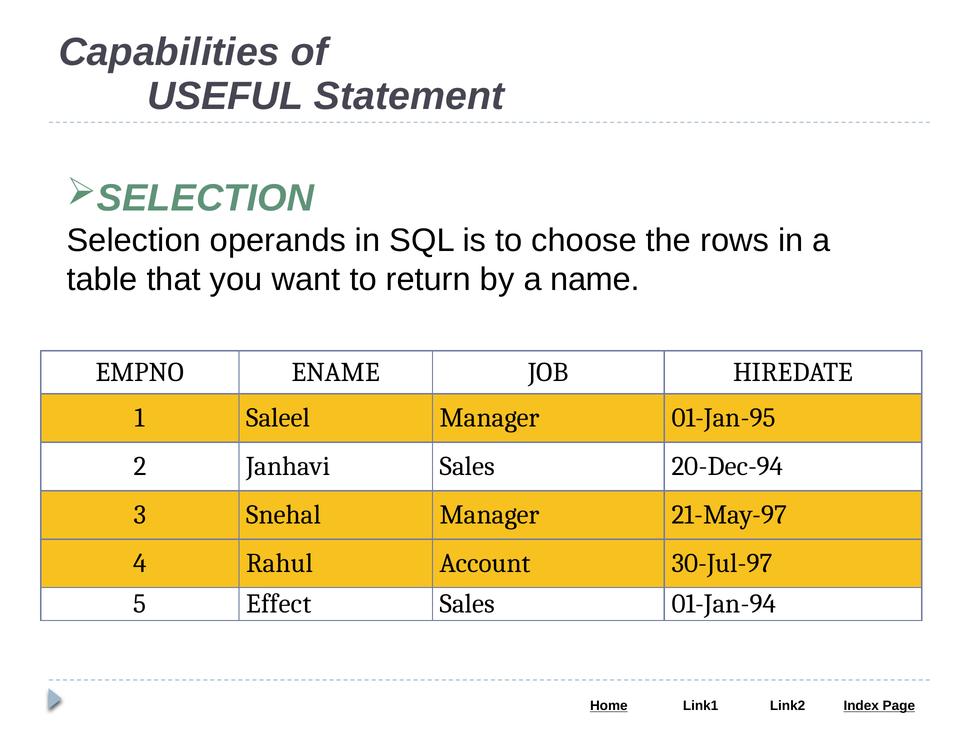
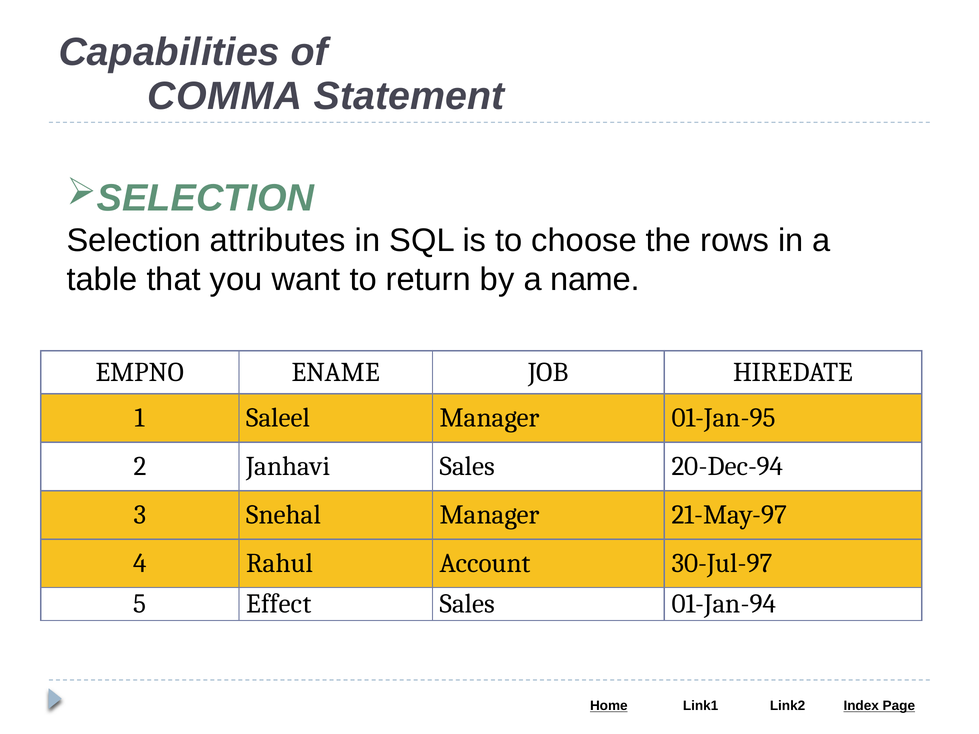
USEFUL: USEFUL -> COMMA (225, 96)
operands: operands -> attributes (278, 240)
